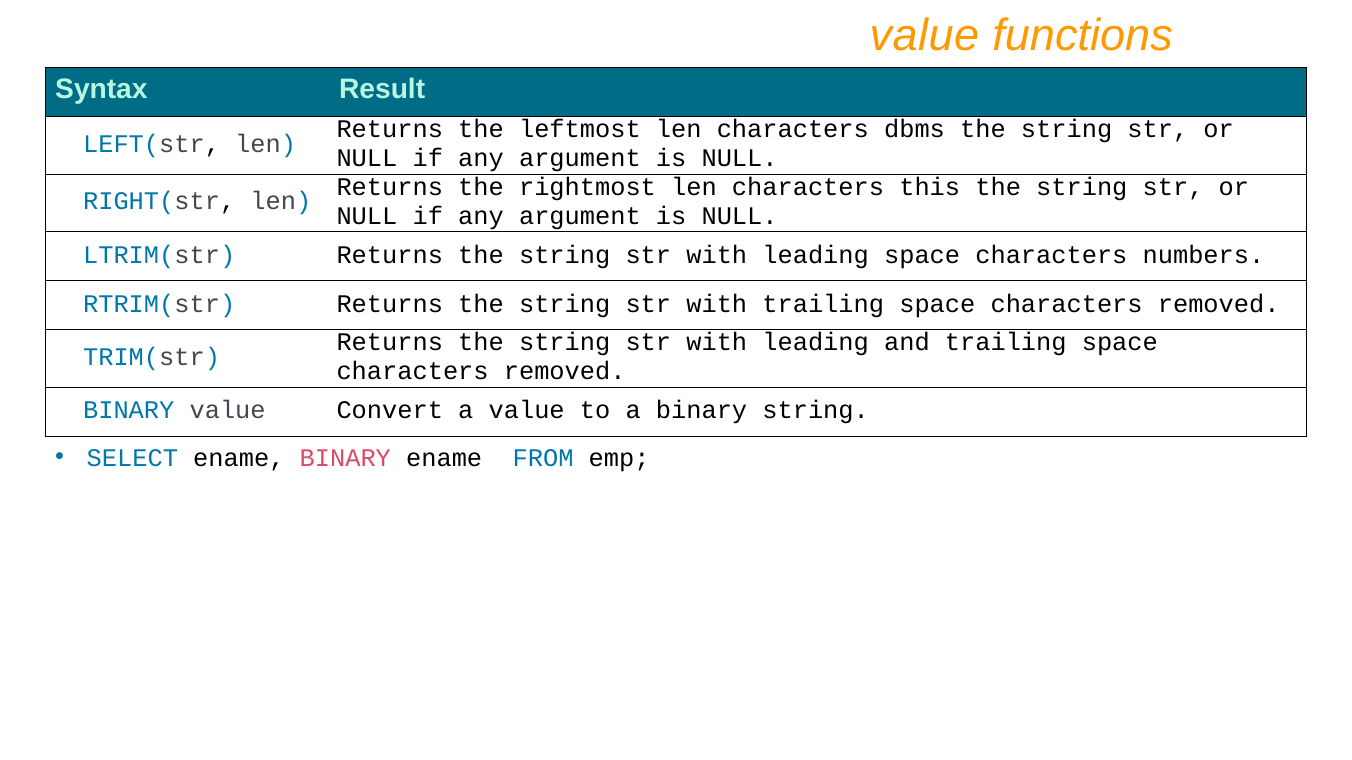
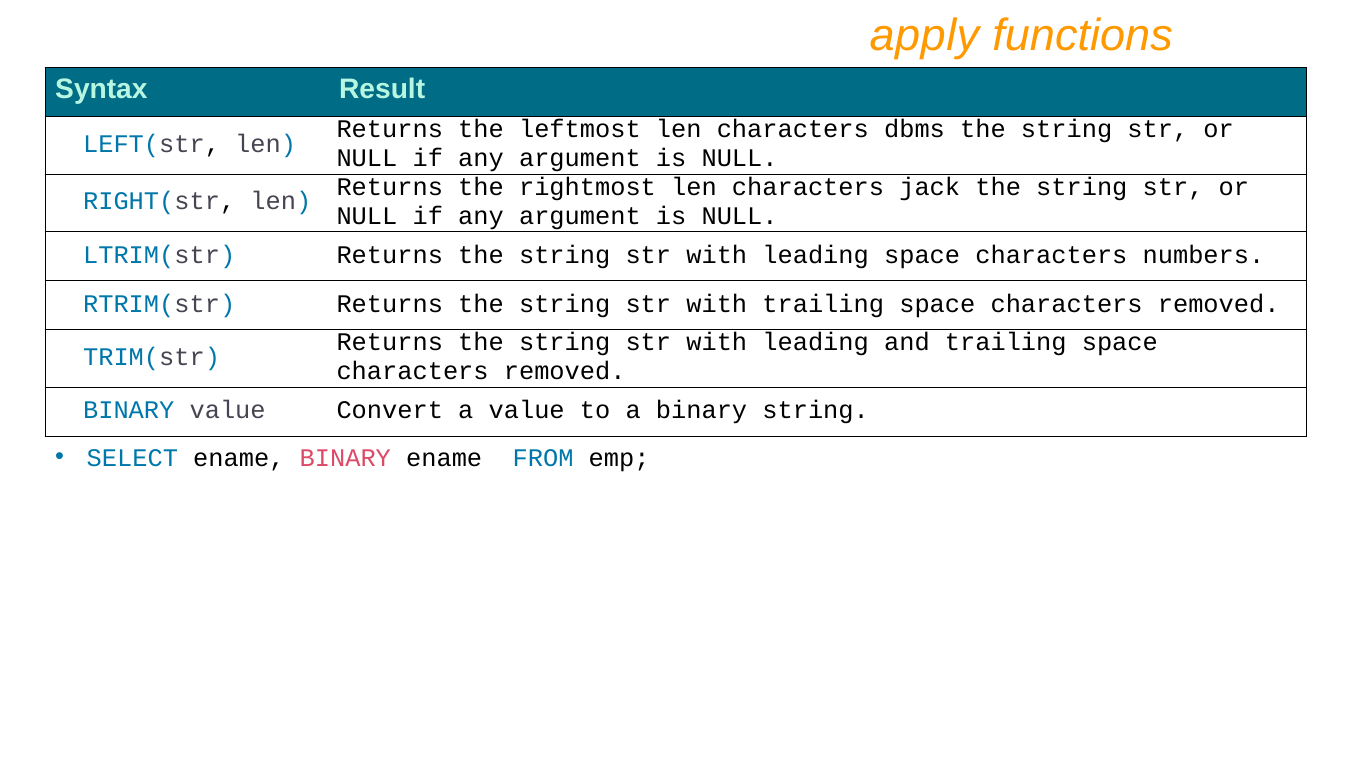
value: value -> apply (924, 35)
this: this -> jack (930, 187)
